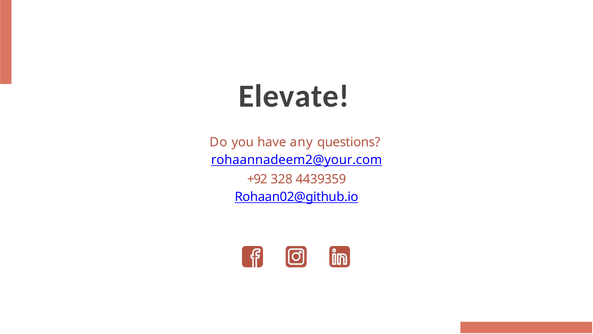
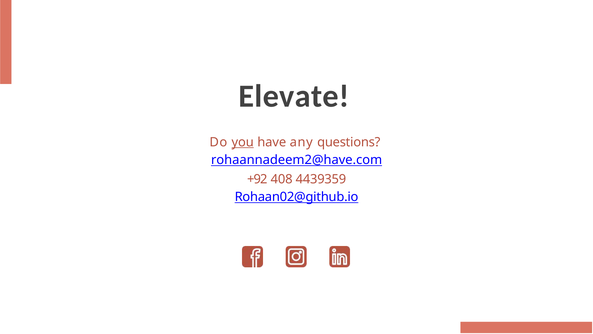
you underline: none -> present (243, 142)
rohaannadeem2@your.com: rohaannadeem2@your.com -> rohaannadeem2@have.com (297, 160)
328: 328 -> 408 (282, 179)
